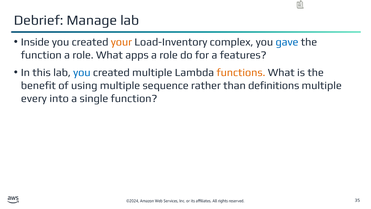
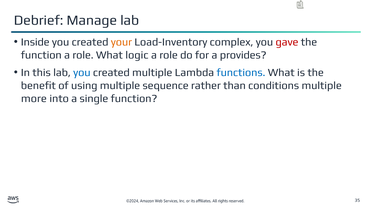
gave colour: blue -> red (287, 42)
apps: apps -> logic (137, 55)
features: features -> provides (243, 55)
functions colour: orange -> blue (241, 73)
definitions: definitions -> conditions (274, 86)
every: every -> more (34, 98)
